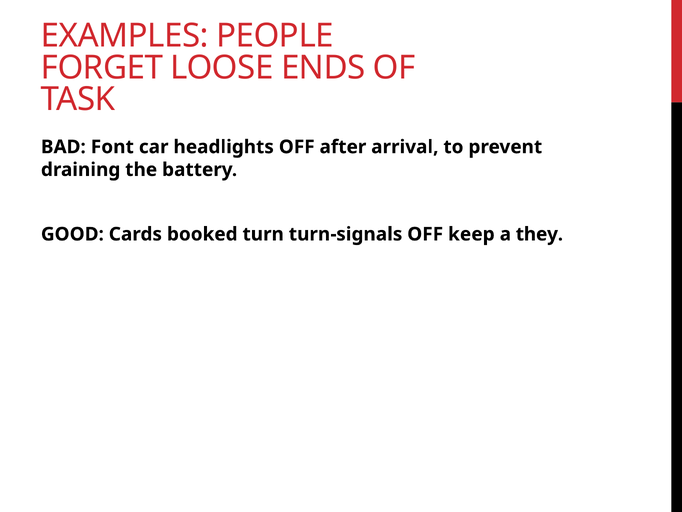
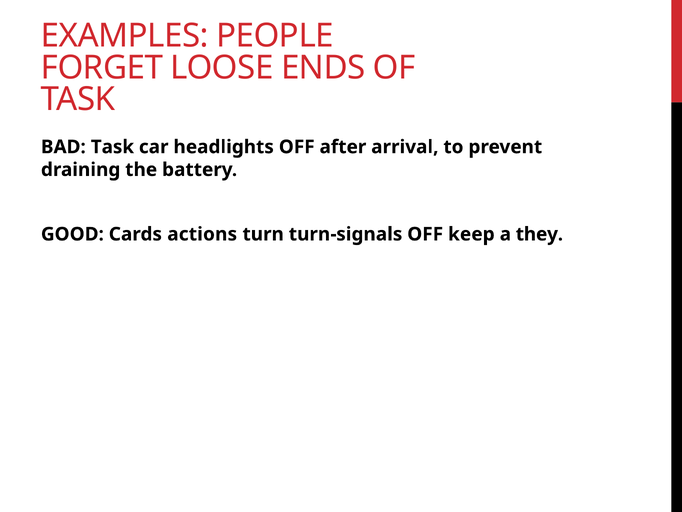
BAD Font: Font -> Task (112, 147)
booked: booked -> actions (202, 234)
